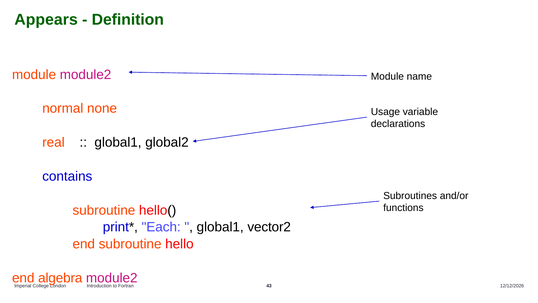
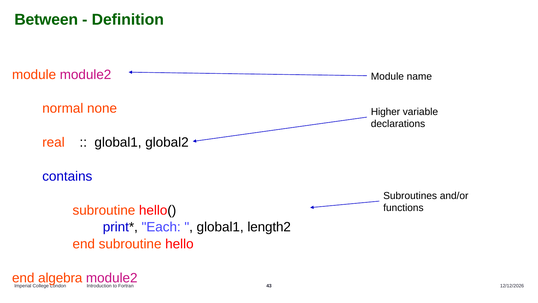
Appears: Appears -> Between (46, 19)
Usage: Usage -> Higher (385, 112)
vector2: vector2 -> length2 (269, 227)
